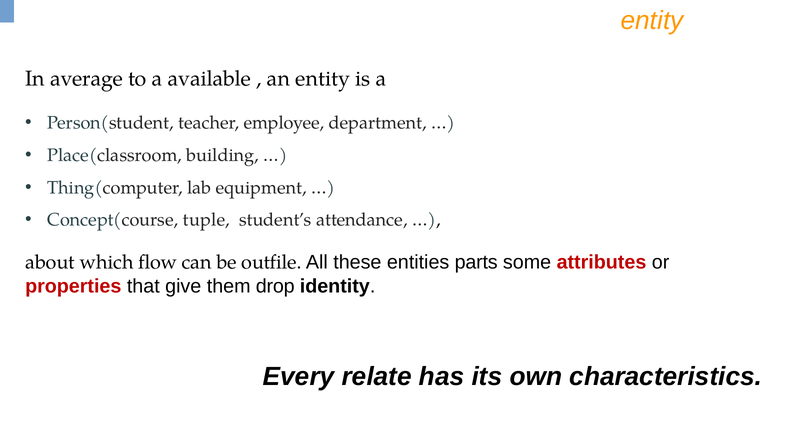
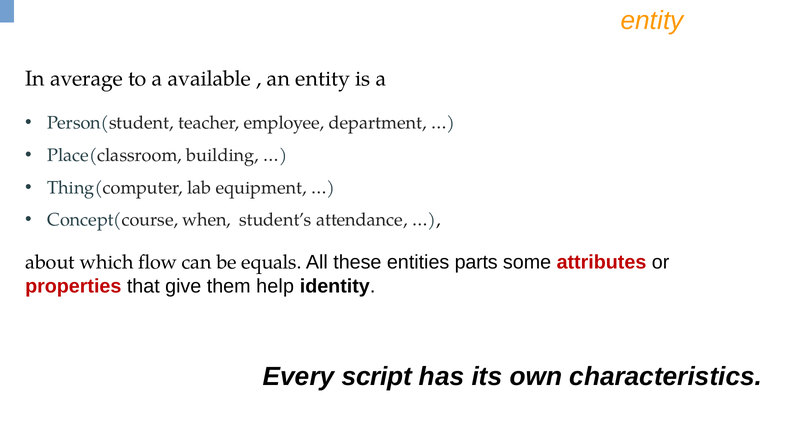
tuple: tuple -> when (207, 220)
outfile: outfile -> equals (271, 263)
drop: drop -> help (275, 286)
relate: relate -> script (377, 377)
